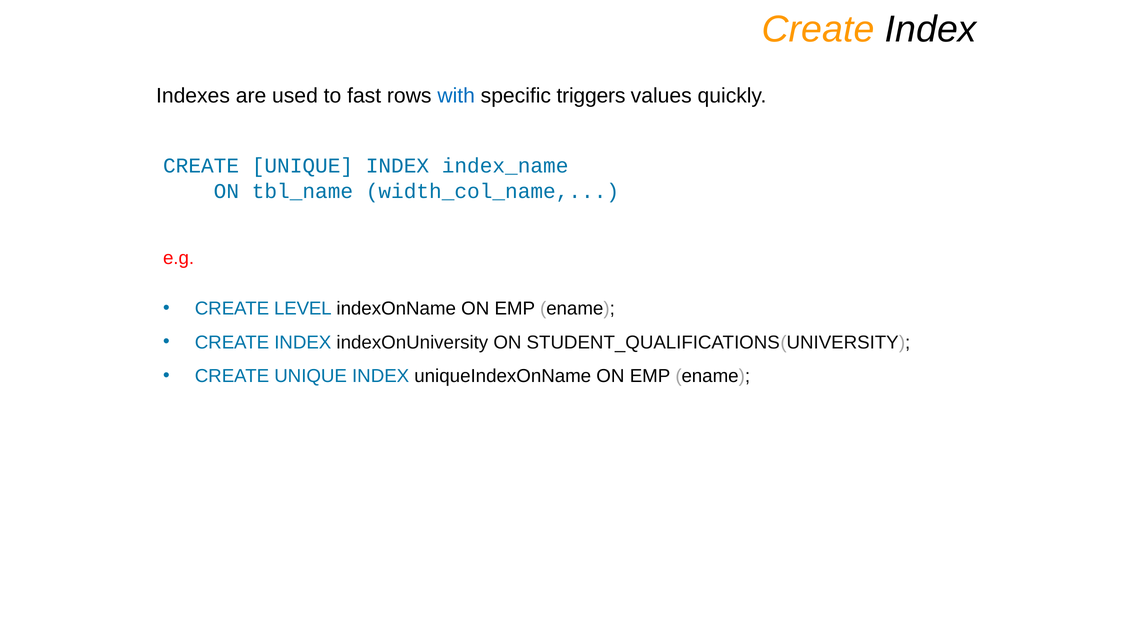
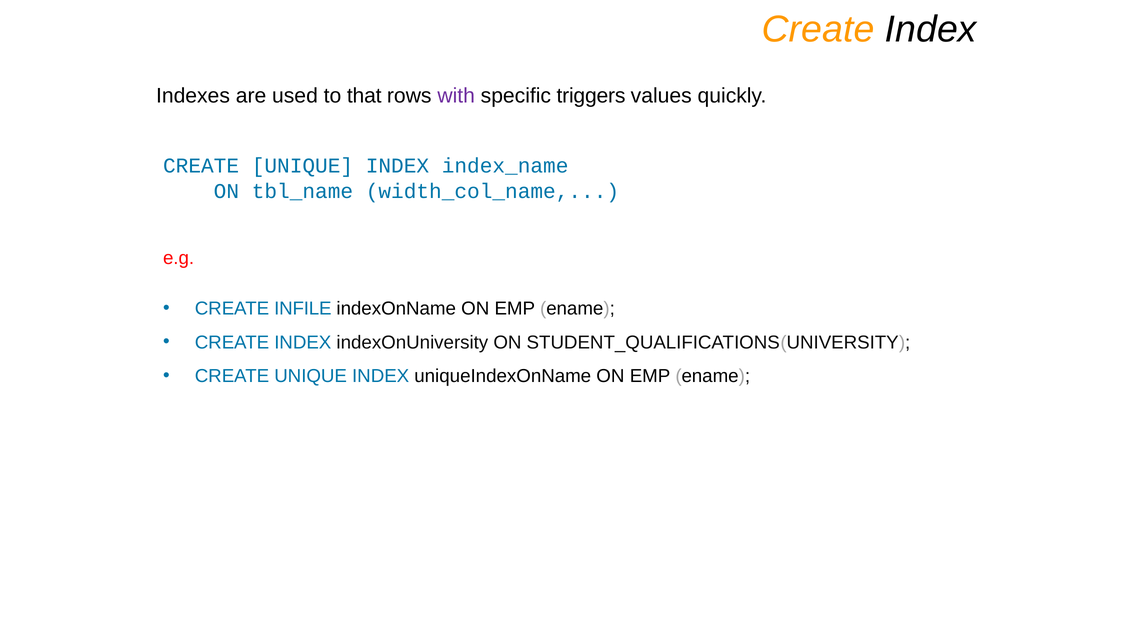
fast: fast -> that (364, 96)
with colour: blue -> purple (456, 96)
LEVEL: LEVEL -> INFILE (303, 309)
